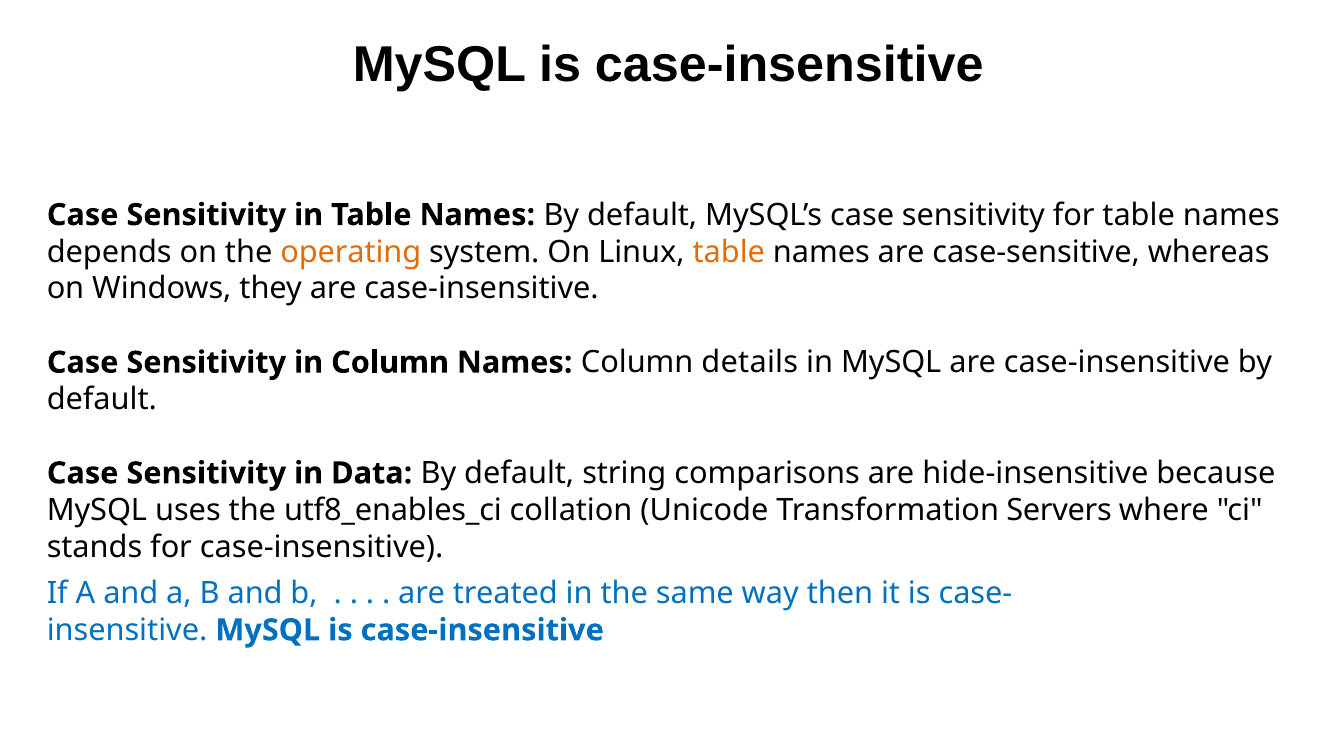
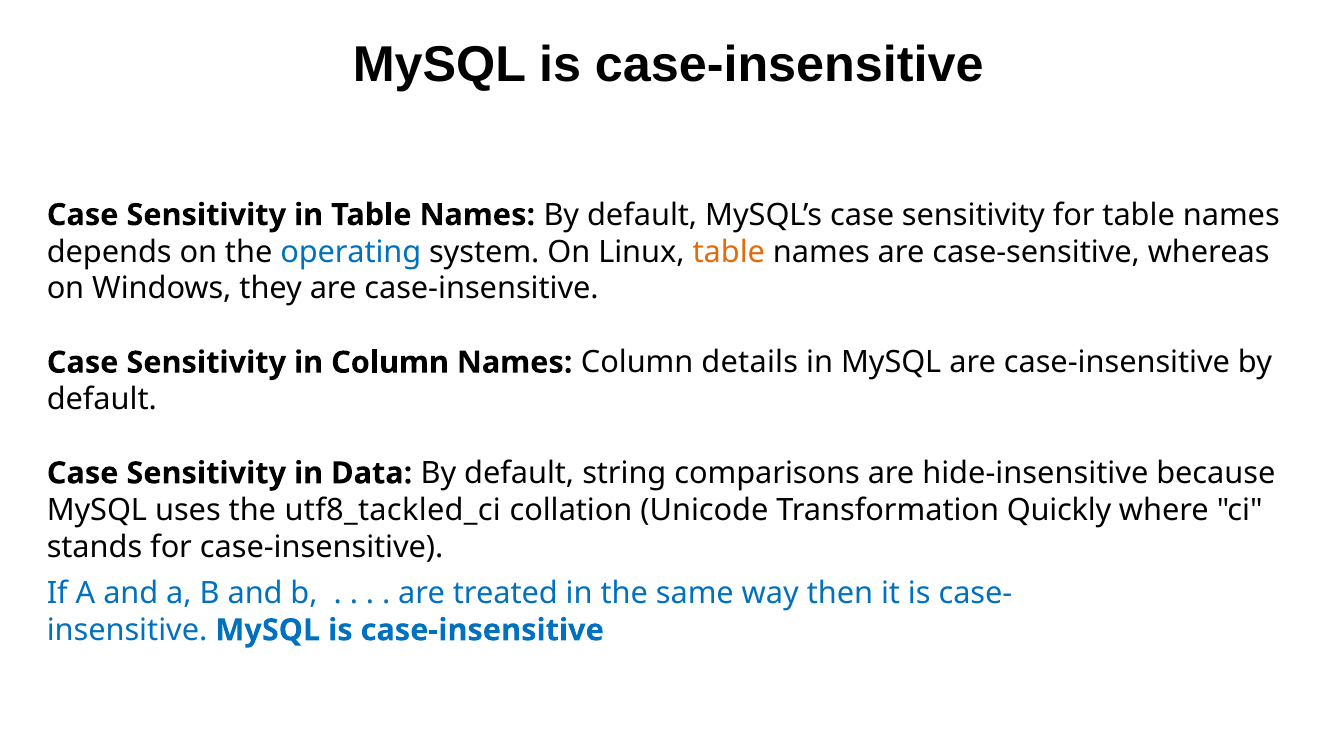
operating colour: orange -> blue (351, 252)
utf8_enables_ci: utf8_enables_ci -> utf8_tackled_ci (393, 510)
Servers: Servers -> Quickly (1059, 510)
